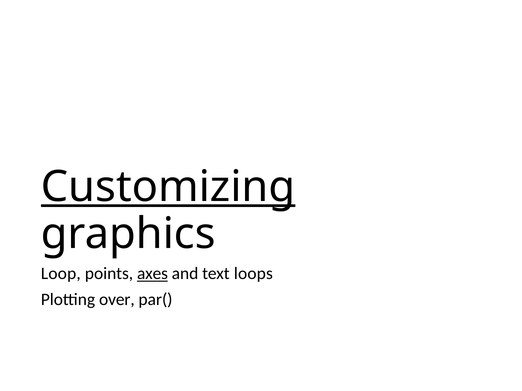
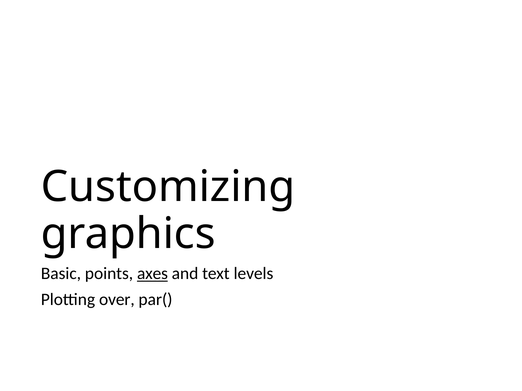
Customizing underline: present -> none (168, 187)
Loop: Loop -> Basic (61, 274)
loops: loops -> levels (253, 274)
